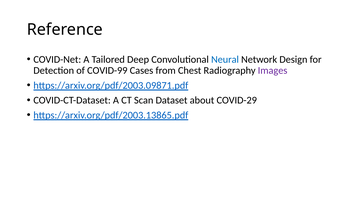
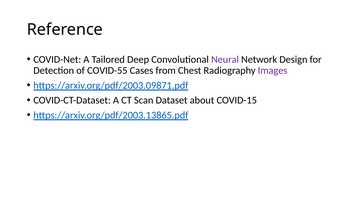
Neural colour: blue -> purple (225, 60)
COVID-99: COVID-99 -> COVID-55 (107, 71)
COVID-29: COVID-29 -> COVID-15 (237, 100)
